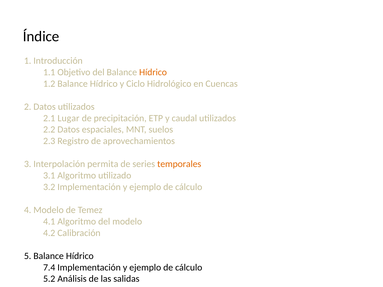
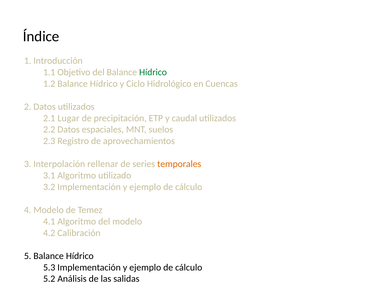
Hídrico colour: orange -> green (153, 72)
permita: permita -> rellenar (103, 164)
7.4: 7.4 -> 5.3 (49, 268)
